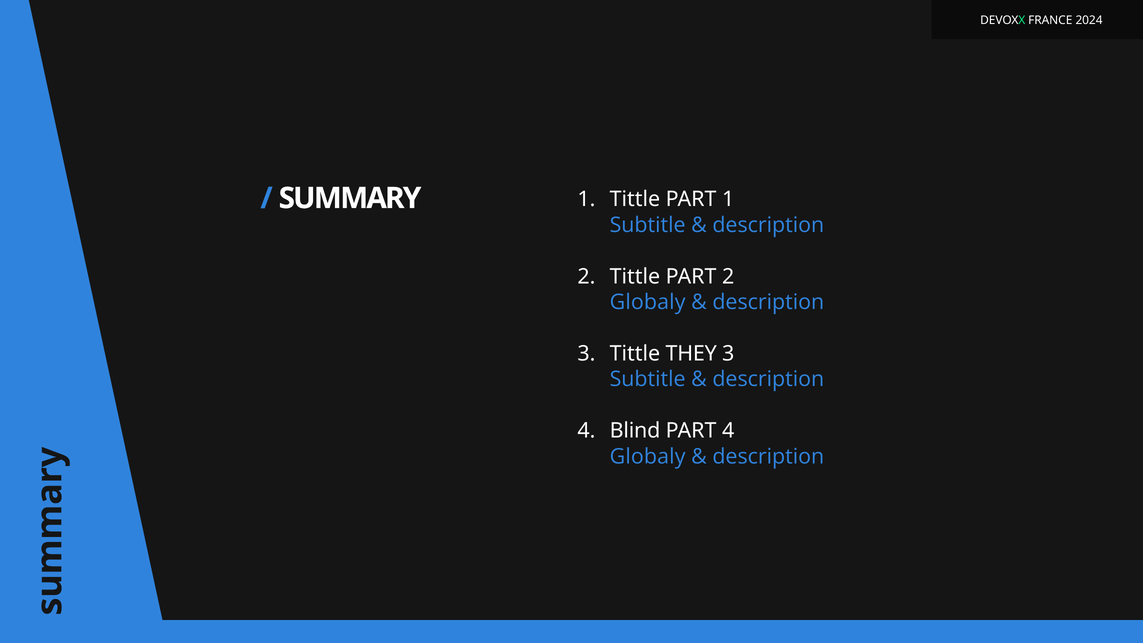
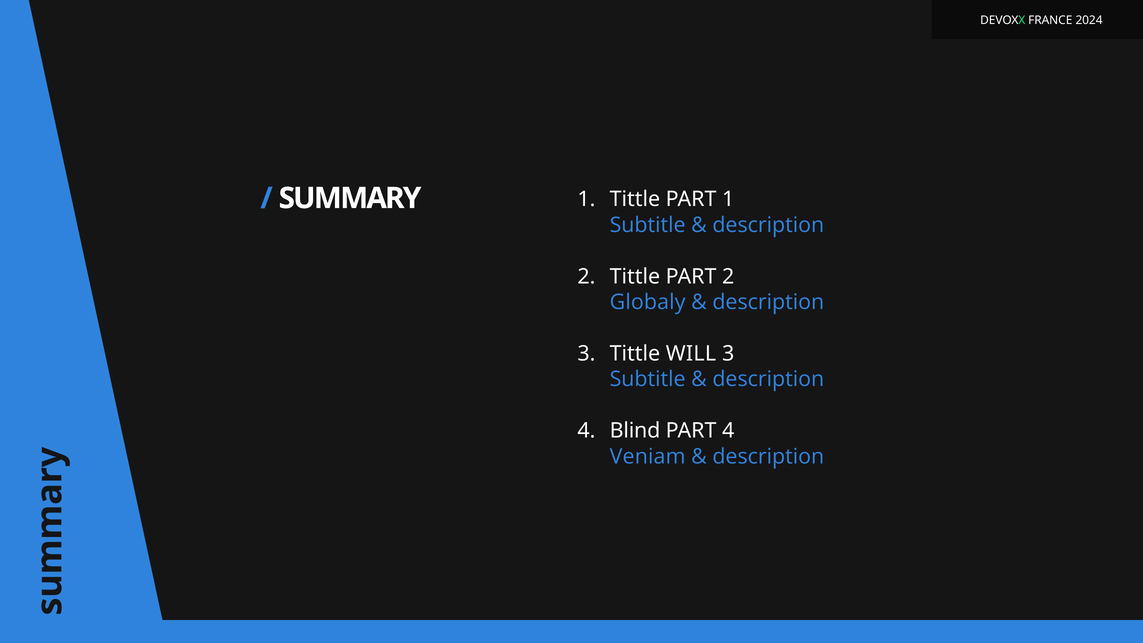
THEY: THEY -> WILL (691, 354)
Globaly: Globaly -> Veniam (648, 457)
